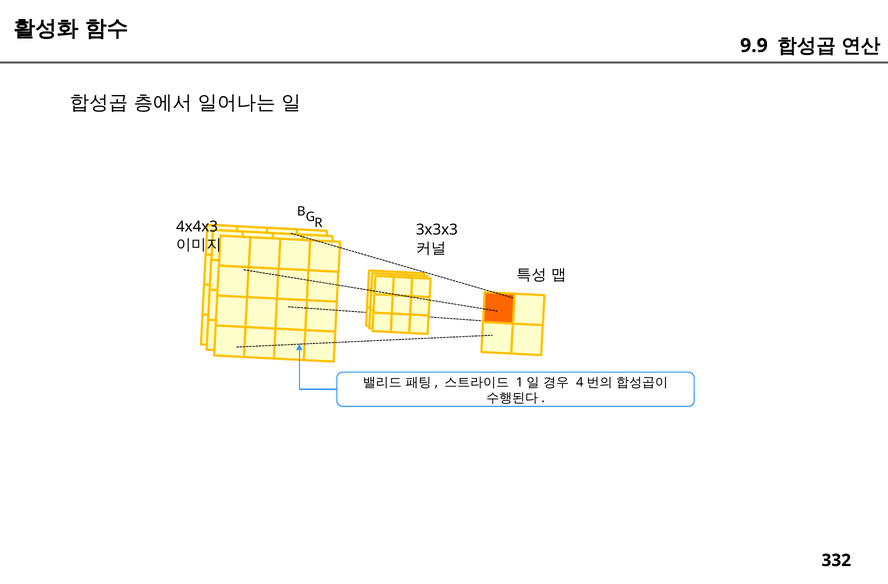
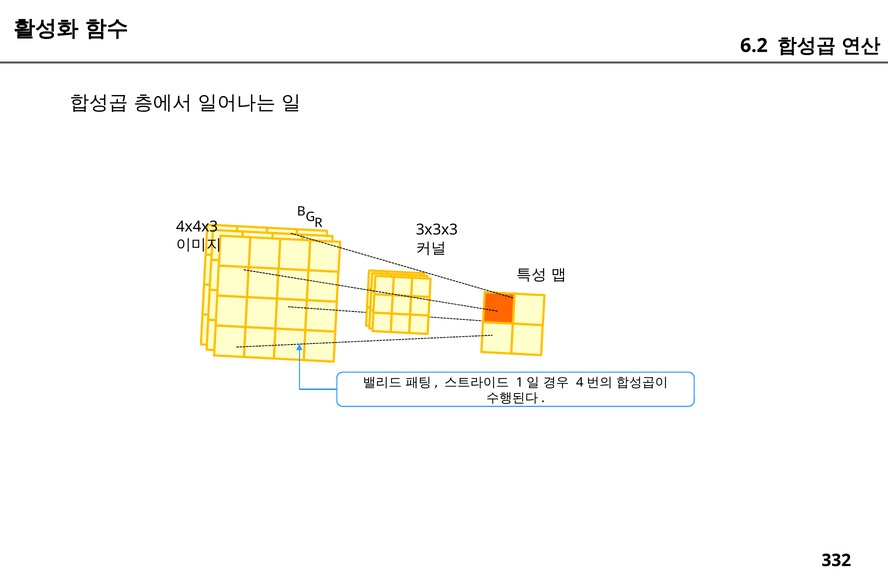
9.9: 9.9 -> 6.2 (754, 46)
